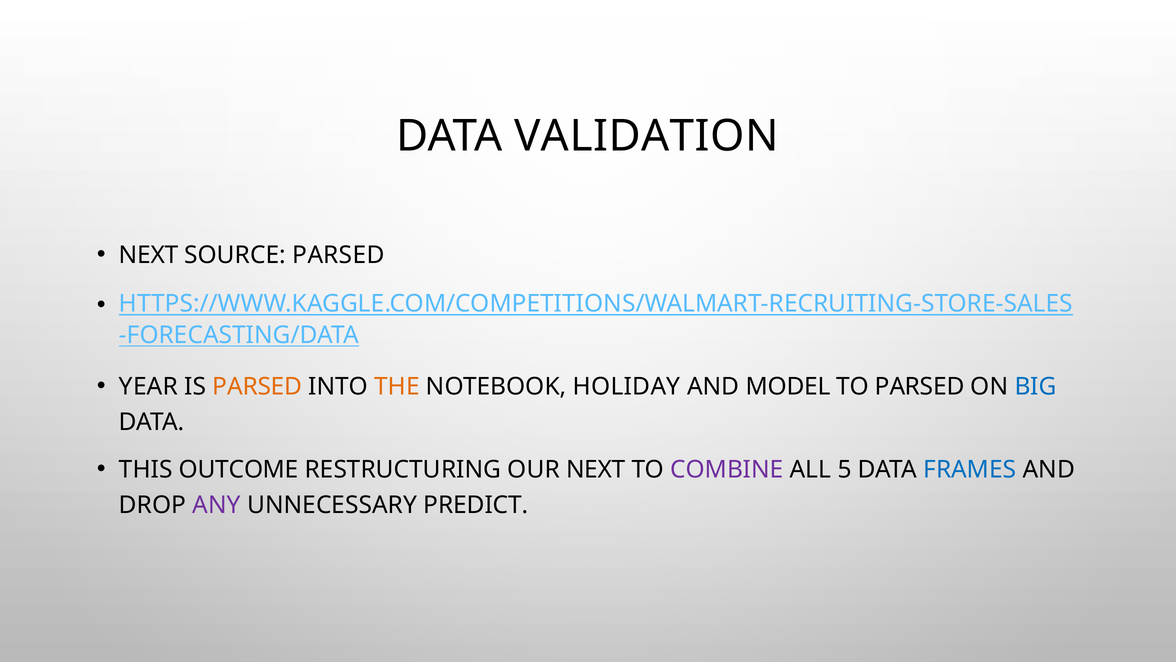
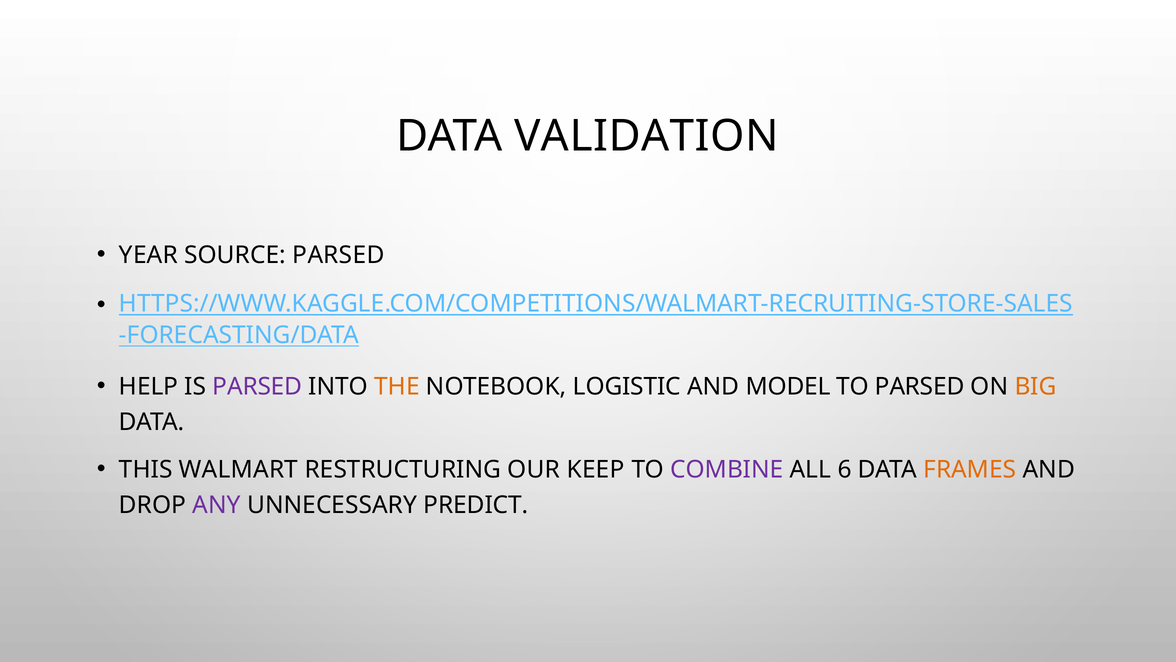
NEXT: NEXT -> YEAR (148, 255)
YEAR: YEAR -> HELP (149, 386)
PARSED colour: orange -> purple (257, 386)
HOLIDAY: HOLIDAY -> LOGISTIC (627, 386)
BIG colour: blue -> orange (1036, 386)
OUTCOME: OUTCOME -> WALMART (239, 469)
OUR NEXT: NEXT -> KEEP (596, 469)
5: 5 -> 6 (845, 469)
FRAMES colour: blue -> orange (970, 469)
